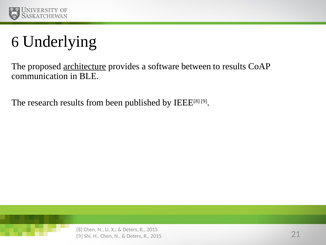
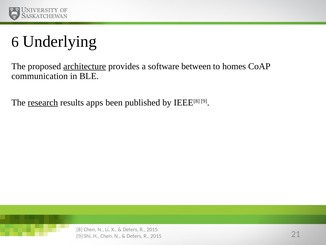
to results: results -> homes (234, 66)
research underline: none -> present (43, 102)
from: from -> apps (95, 102)
